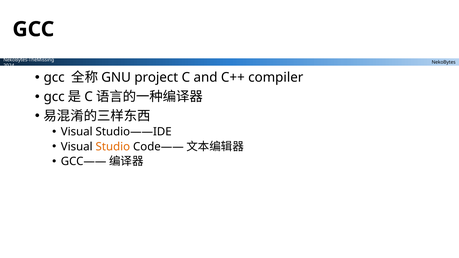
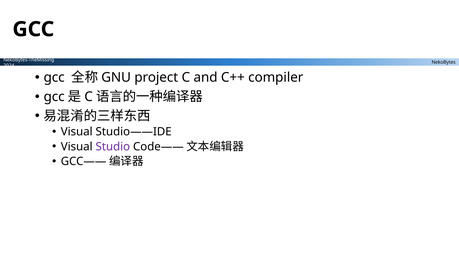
Studio colour: orange -> purple (113, 147)
